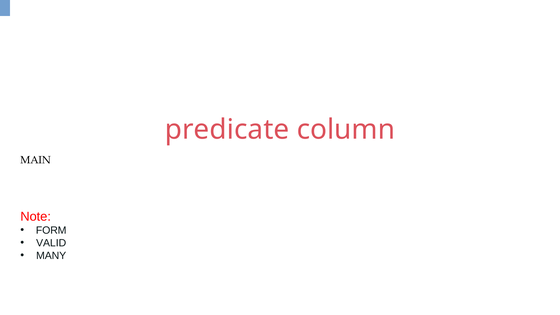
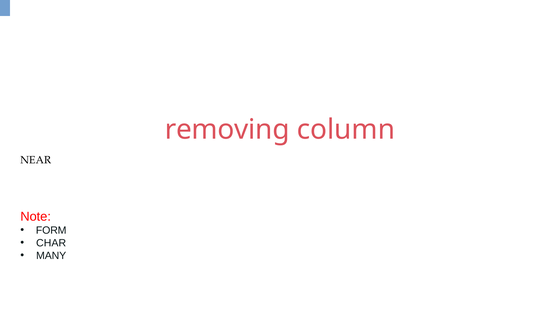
predicate: predicate -> removing (227, 130)
MAIN: MAIN -> NEAR (36, 160)
VALID: VALID -> CHAR (51, 243)
